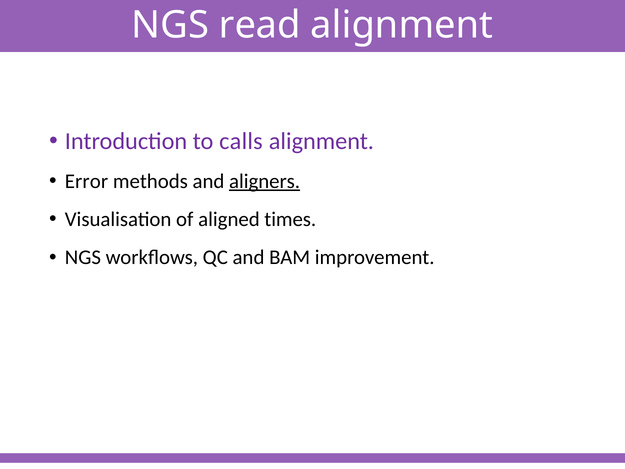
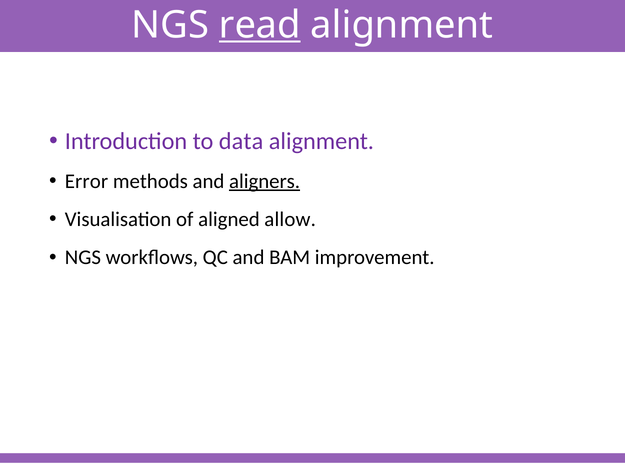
read underline: none -> present (260, 25)
calls: calls -> data (241, 141)
times: times -> allow (290, 219)
